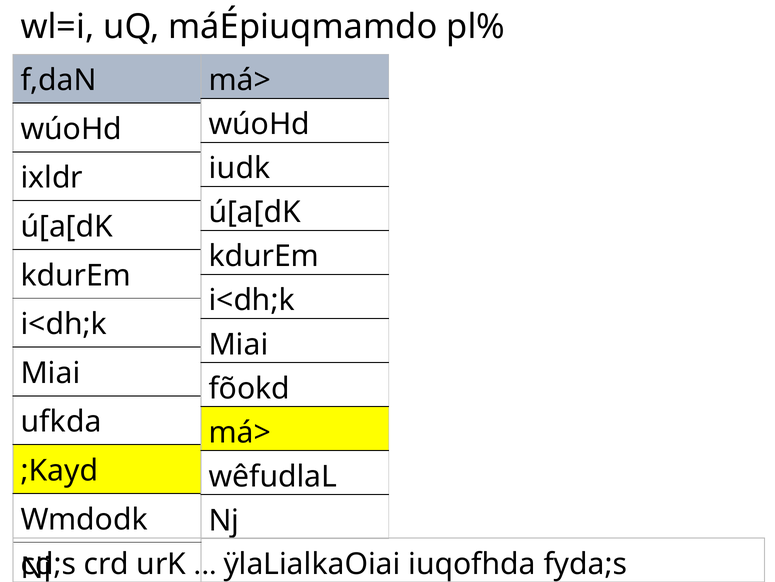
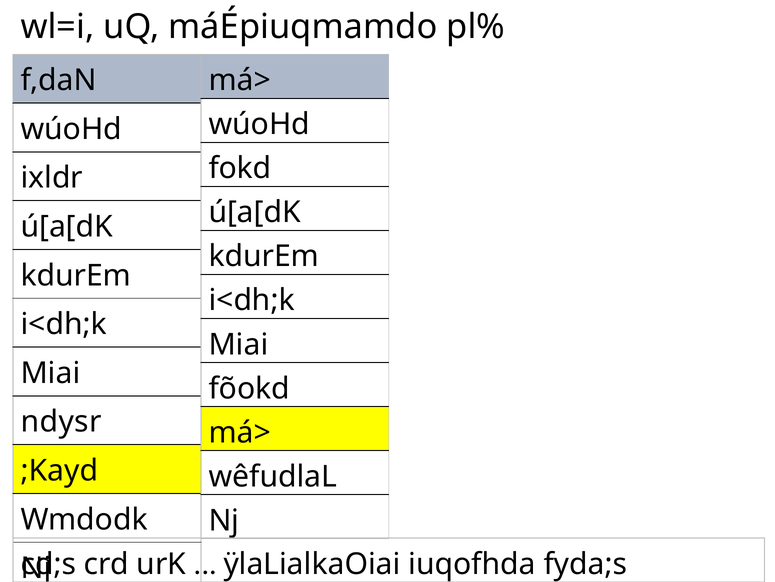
iudk: iudk -> fokd (240, 168)
ufkda: ufkda -> ndysr (61, 421)
